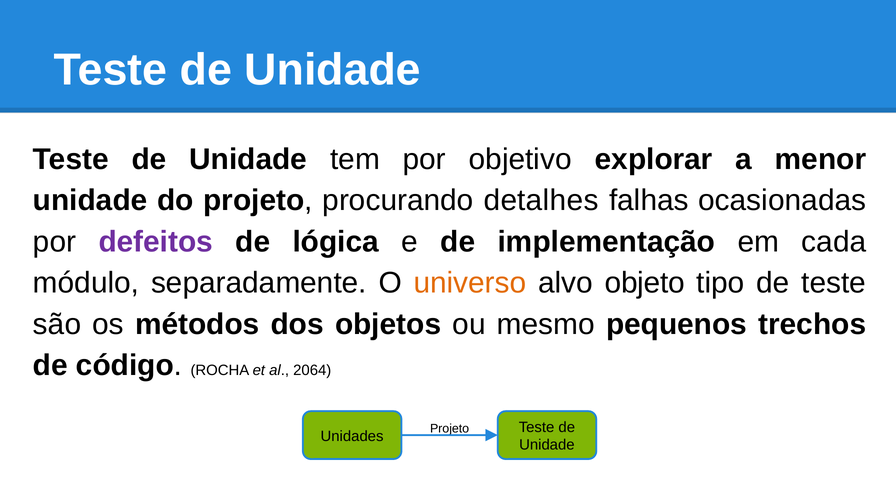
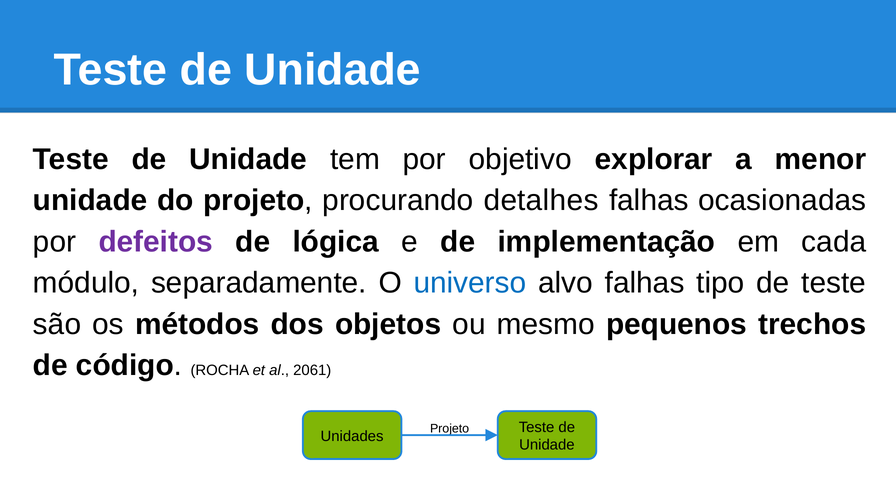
universo colour: orange -> blue (470, 283)
alvo objeto: objeto -> falhas (645, 283)
2064: 2064 -> 2061 (312, 370)
